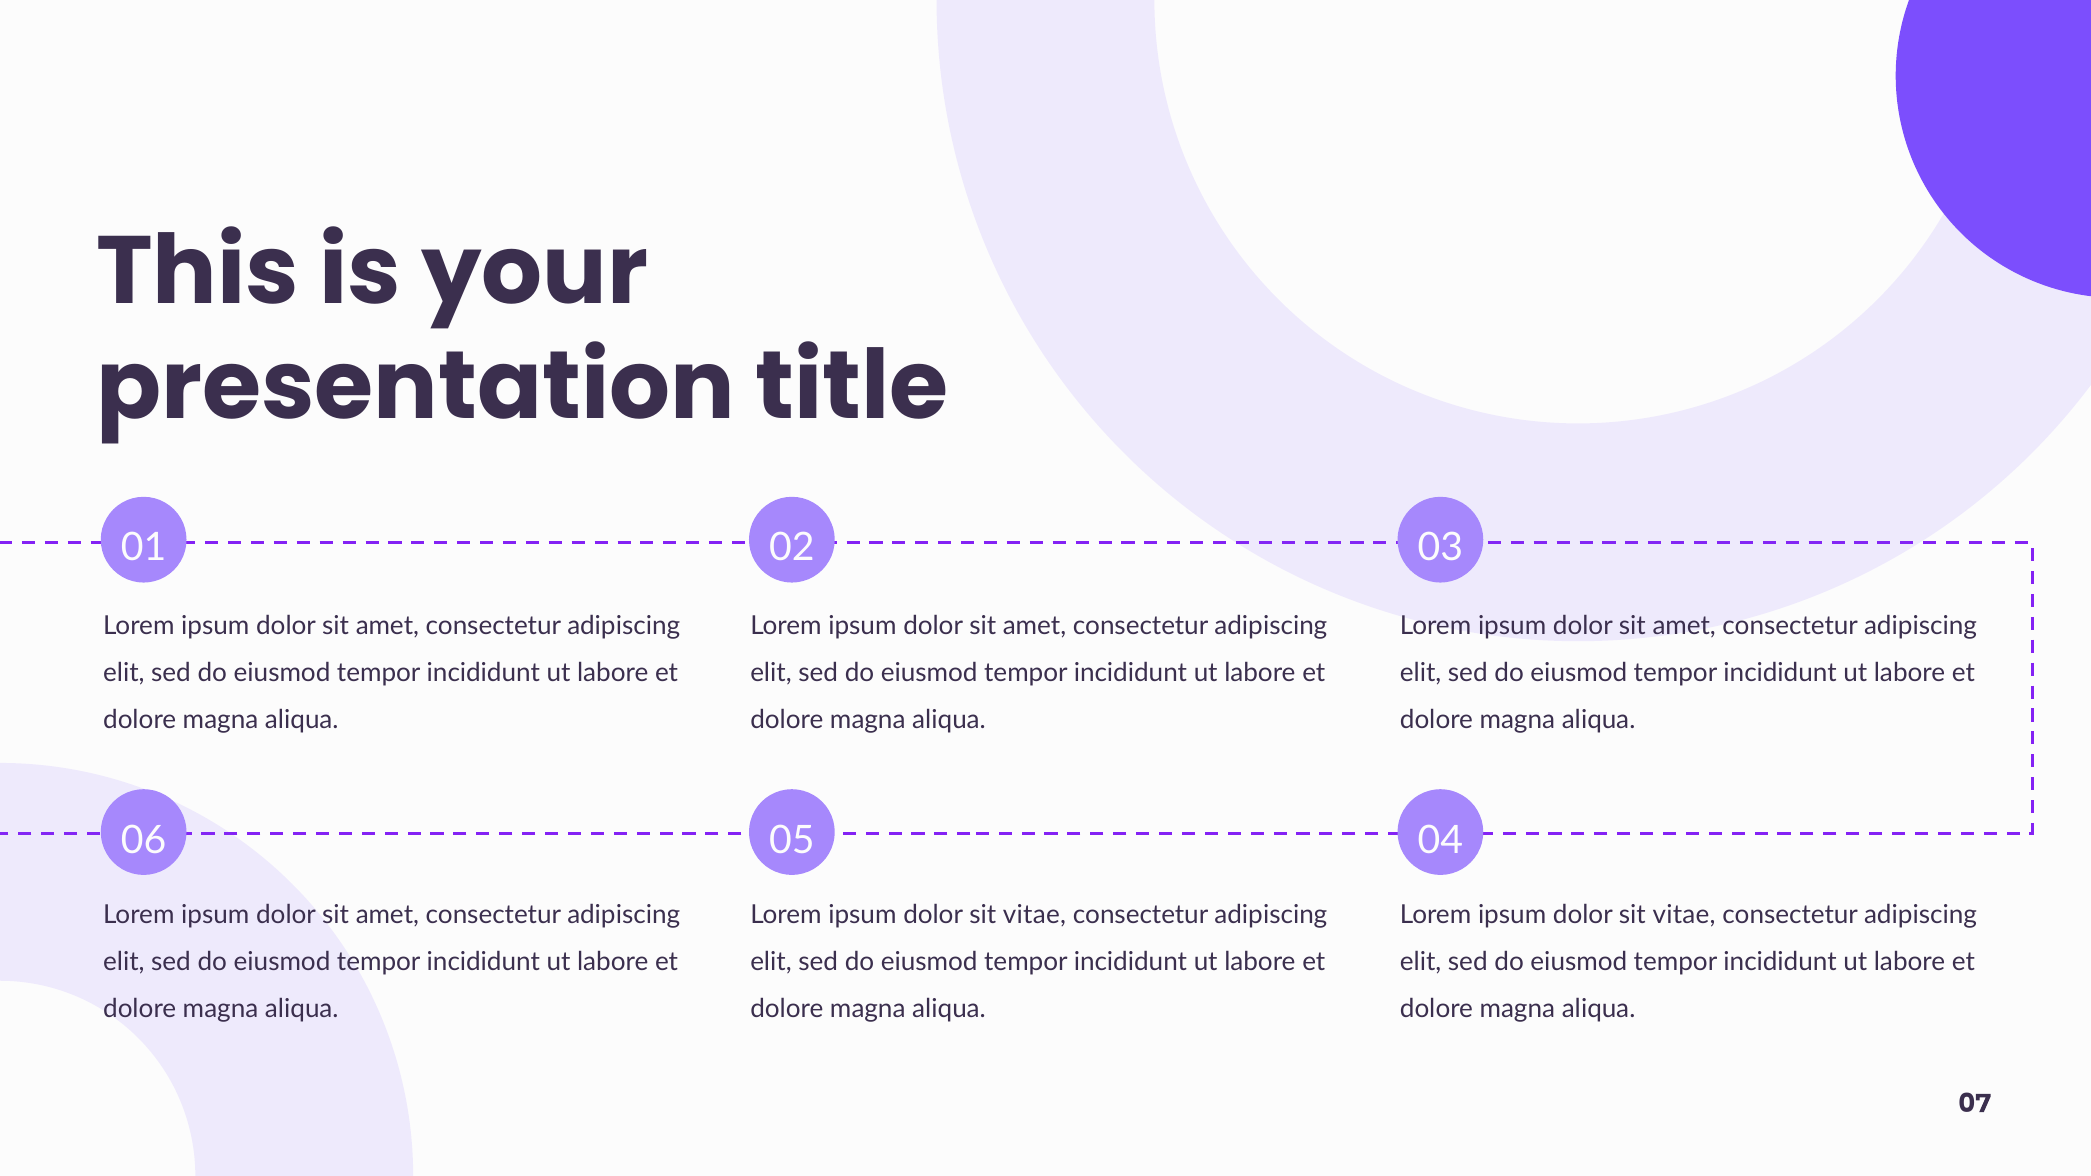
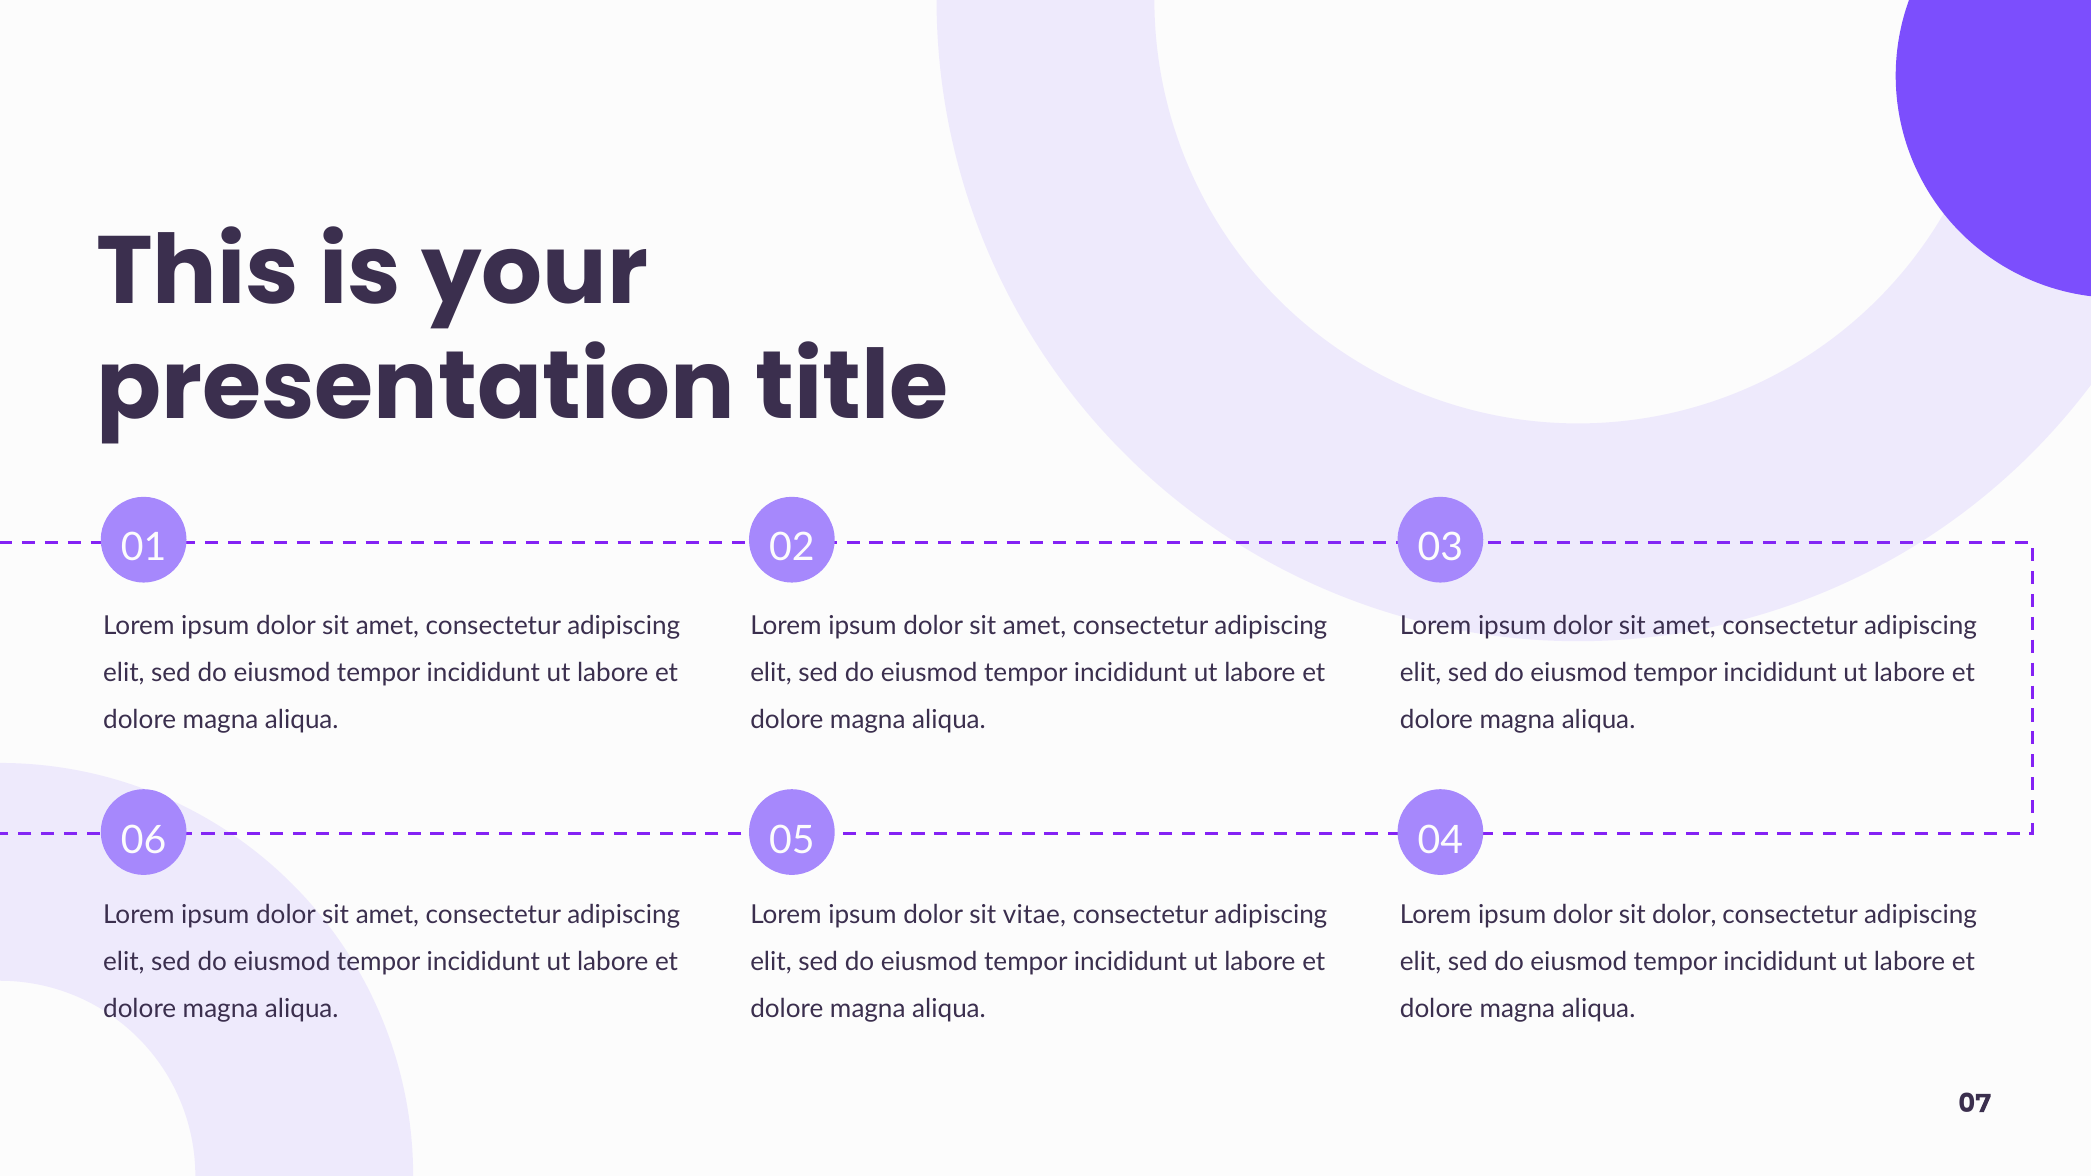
vitae: vitae -> dolor (1684, 915)
